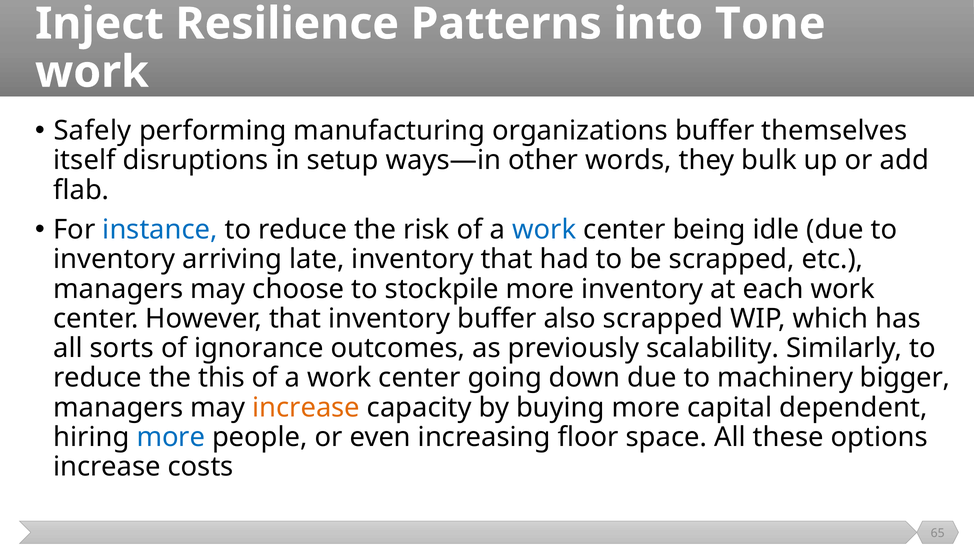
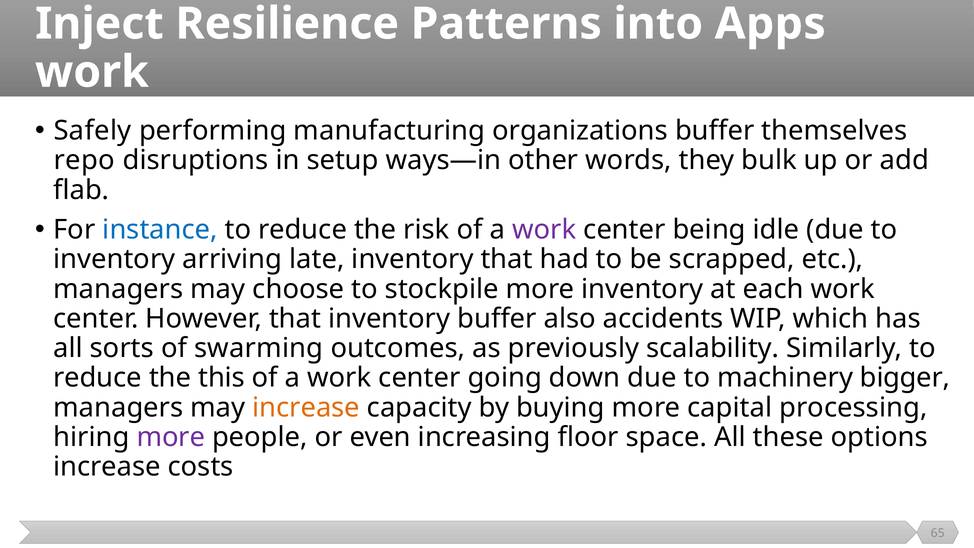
Tone: Tone -> Apps (770, 24)
itself: itself -> repo (84, 160)
work colour: blue -> purple (544, 230)
also scrapped: scrapped -> accidents (663, 319)
ignorance: ignorance -> swarming (259, 348)
dependent: dependent -> processing (853, 407)
more colour: blue -> purple (171, 437)
